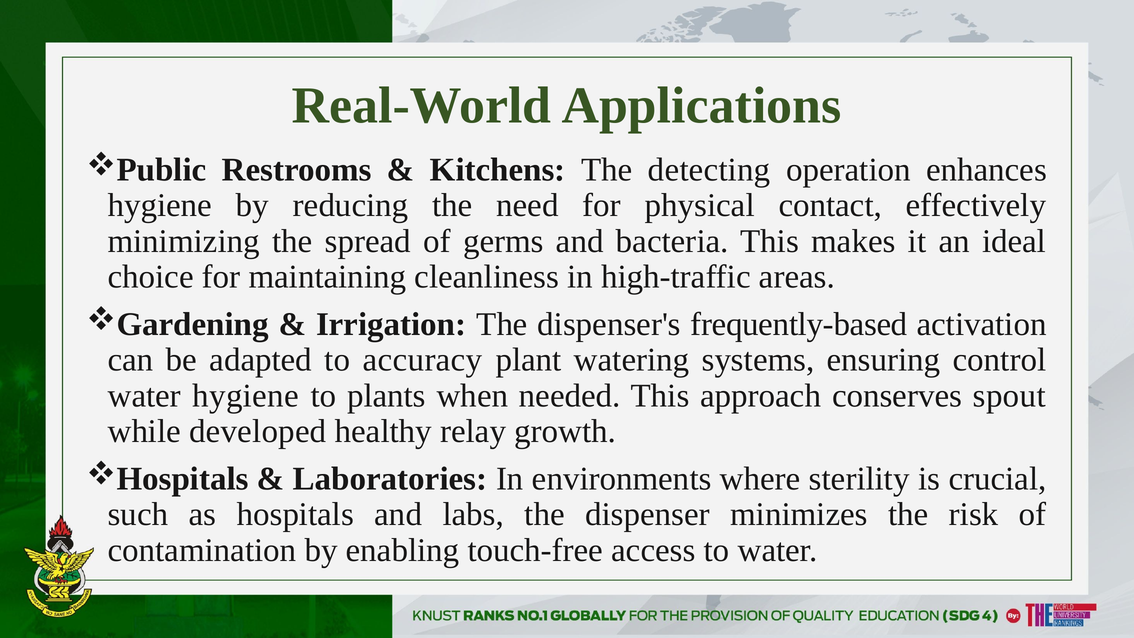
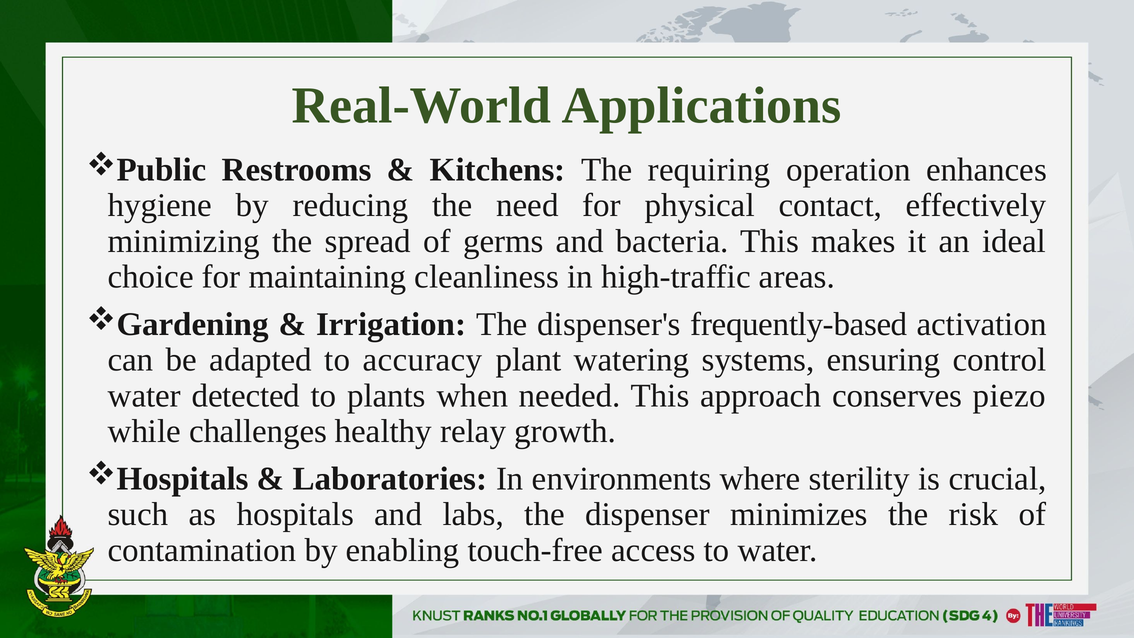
detecting: detecting -> requiring (709, 170)
water hygiene: hygiene -> detected (246, 396)
spout: spout -> piezo (1009, 396)
developed: developed -> challenges (258, 431)
